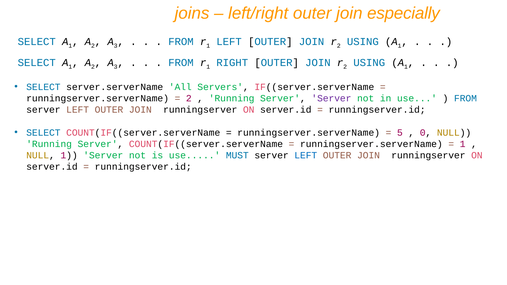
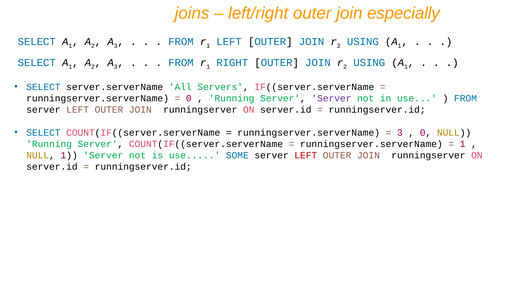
2: 2 -> 0 (189, 98)
5: 5 -> 3 (400, 133)
MUST: MUST -> SOME (237, 155)
LEFT colour: blue -> red (306, 155)
